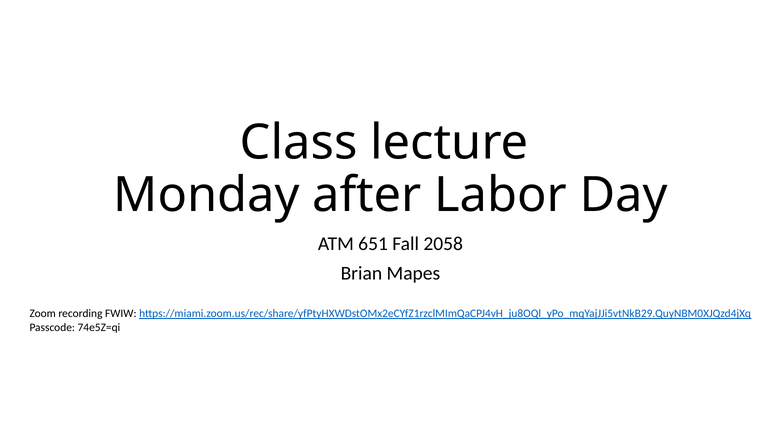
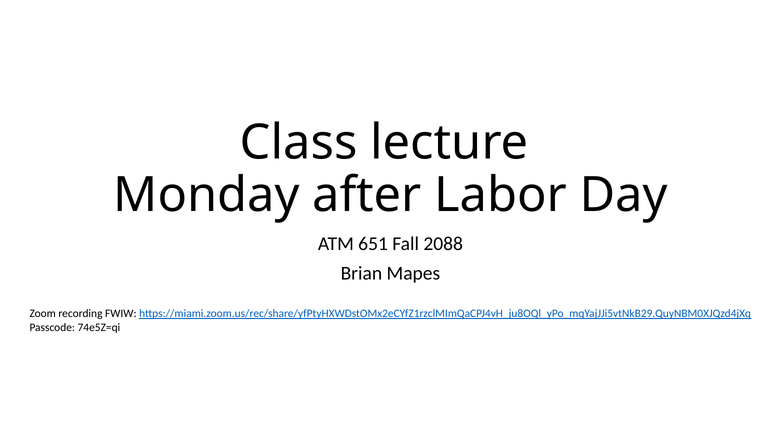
2058: 2058 -> 2088 (443, 244)
